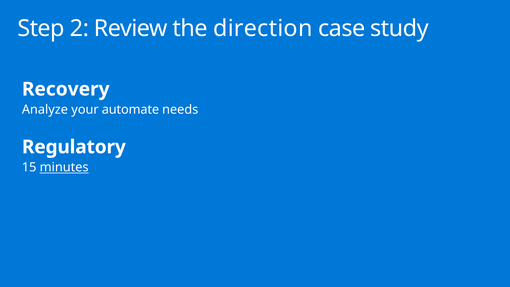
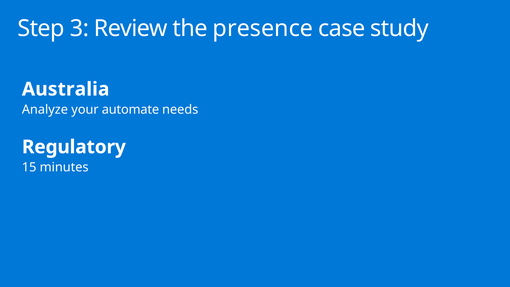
2: 2 -> 3 (79, 28)
direction: direction -> presence (263, 28)
Recovery: Recovery -> Australia (66, 89)
minutes underline: present -> none (64, 167)
